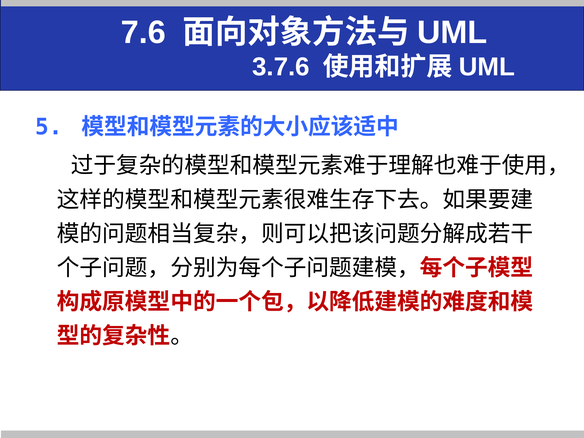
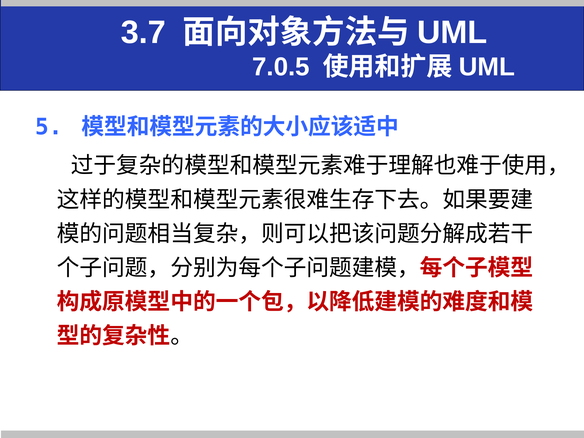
7.6: 7.6 -> 3.7 (143, 32)
3.7.6: 3.7.6 -> 7.0.5 (281, 67)
